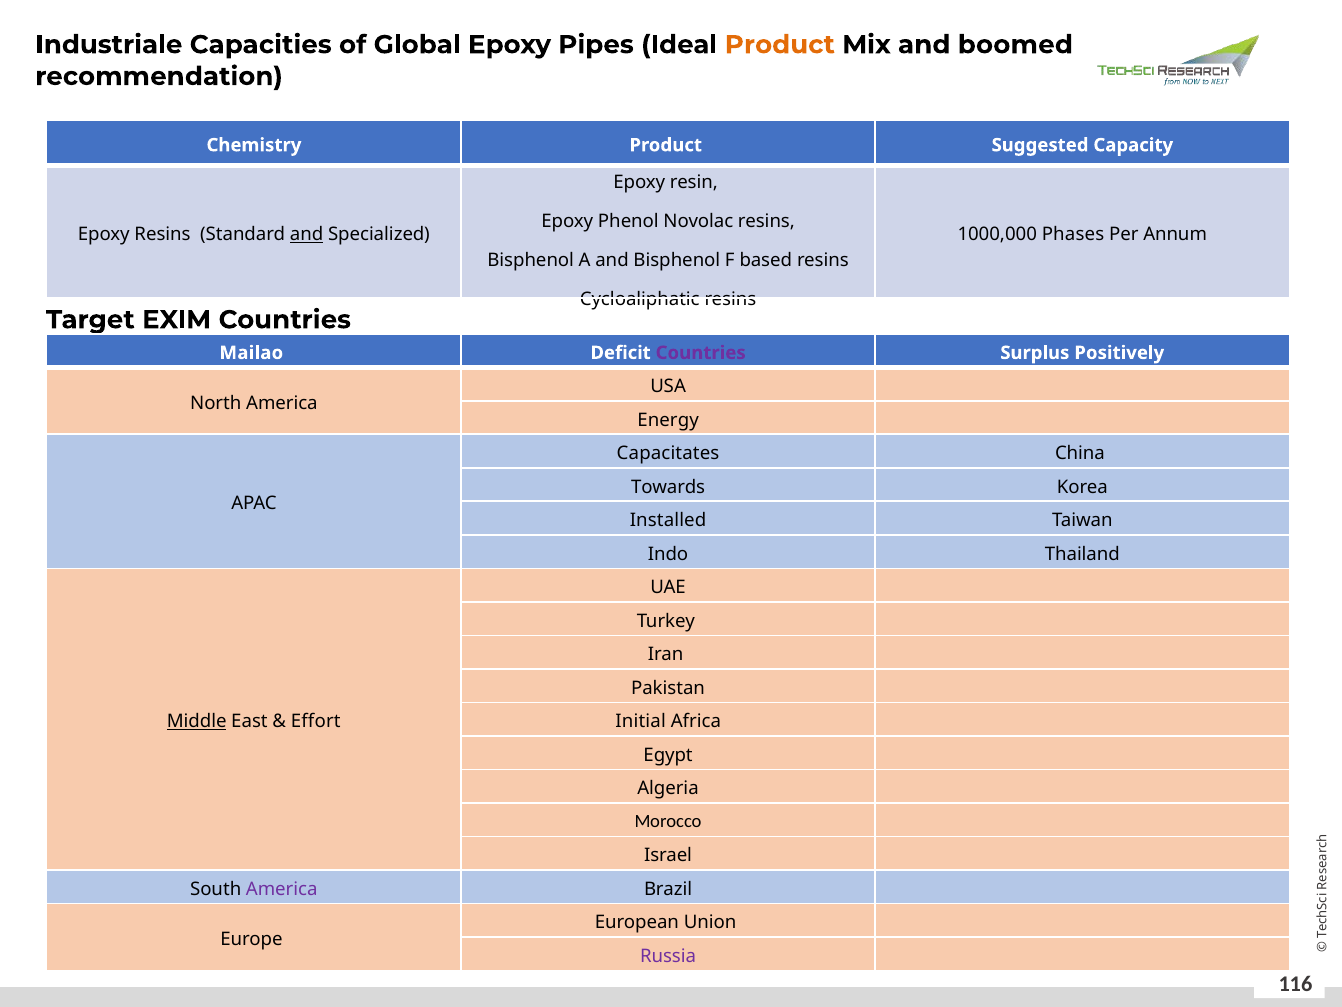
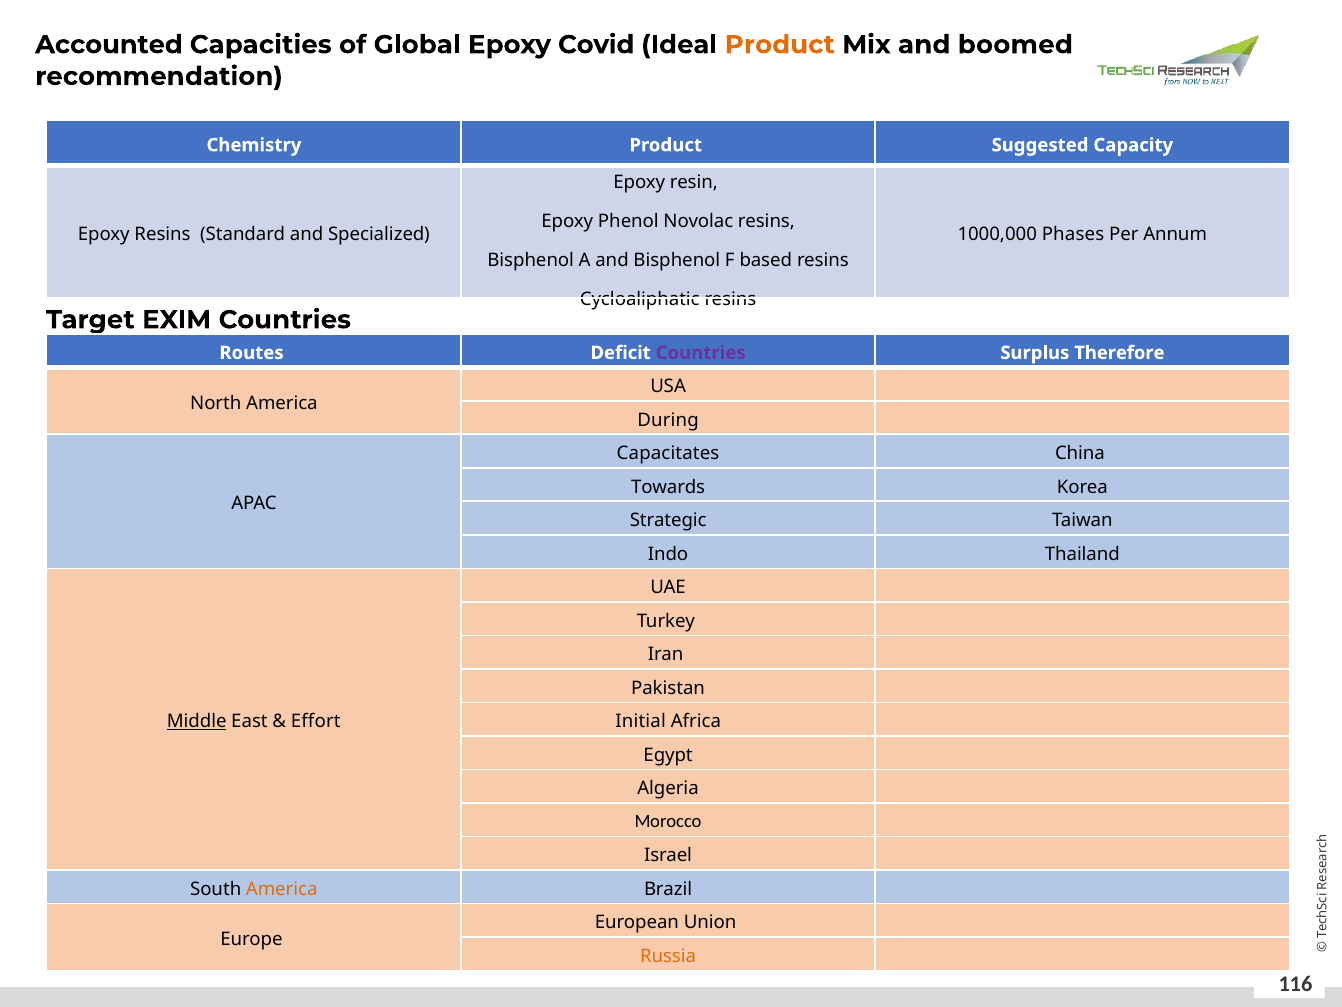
Industriale: Industriale -> Accounted (109, 45)
Pipes: Pipes -> Covid (596, 45)
and underline: present -> none (307, 234)
Mailao: Mailao -> Routes (252, 353)
Positively: Positively -> Therefore (1119, 353)
Energy: Energy -> During (668, 420)
Installed: Installed -> Strategic (668, 520)
America colour: purple -> orange (282, 889)
Russia colour: purple -> orange (668, 956)
